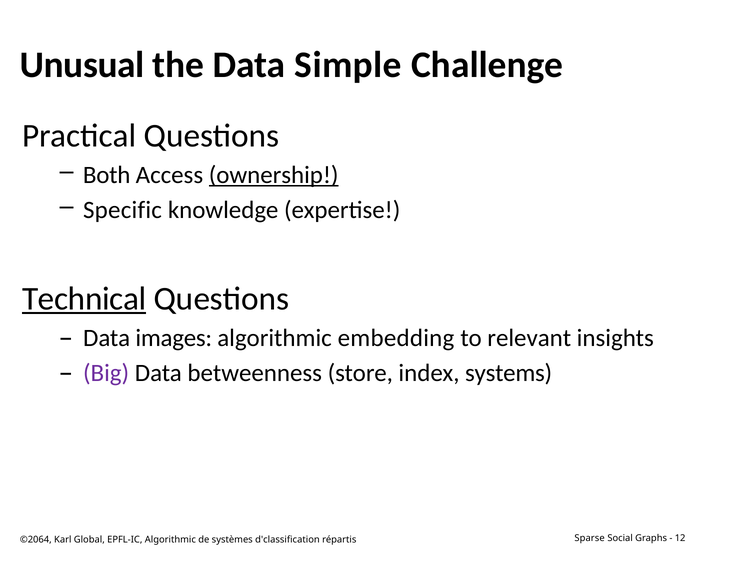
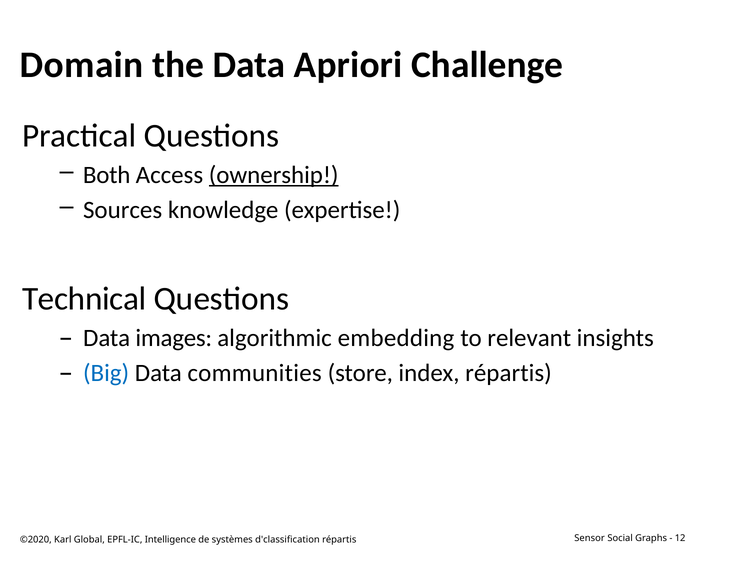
Unusual: Unusual -> Domain (82, 65)
Simple: Simple -> Apriori (348, 65)
Specific: Specific -> Sources (123, 210)
Technical underline: present -> none (84, 299)
Big colour: purple -> blue (106, 373)
betweenness: betweenness -> communities (255, 373)
index systems: systems -> répartis (508, 373)
Sparse: Sparse -> Sensor (590, 539)
©2064: ©2064 -> ©2020 (36, 541)
EPFL-IC Algorithmic: Algorithmic -> Intelligence (170, 541)
